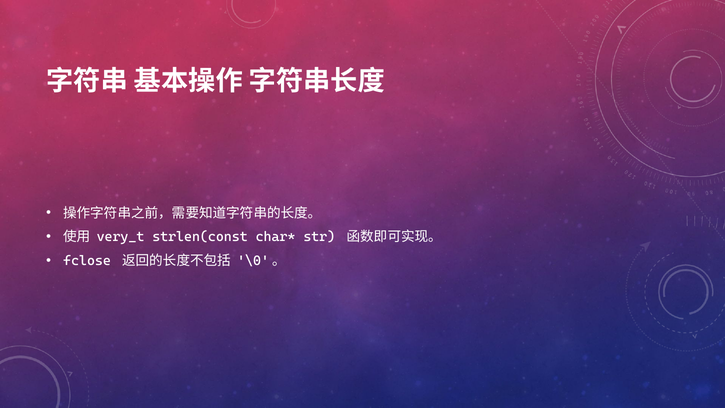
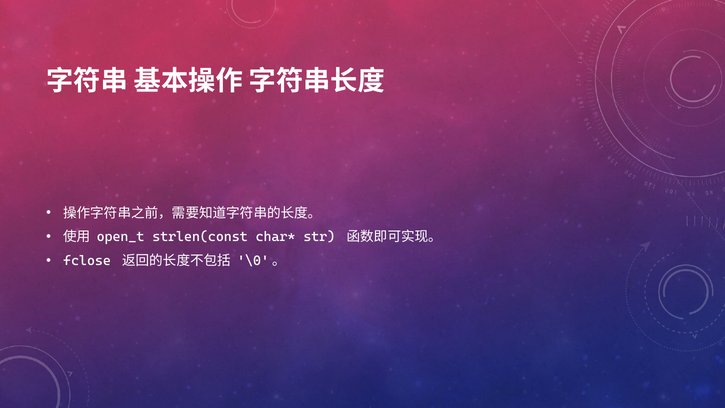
very_t: very_t -> open_t (120, 237)
